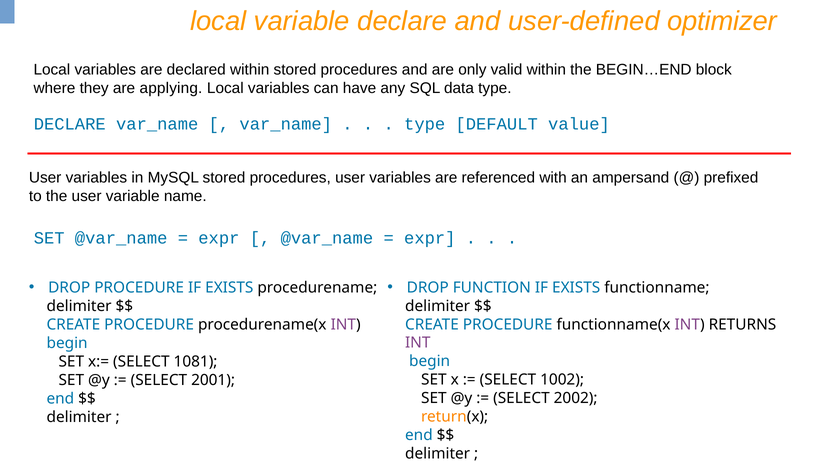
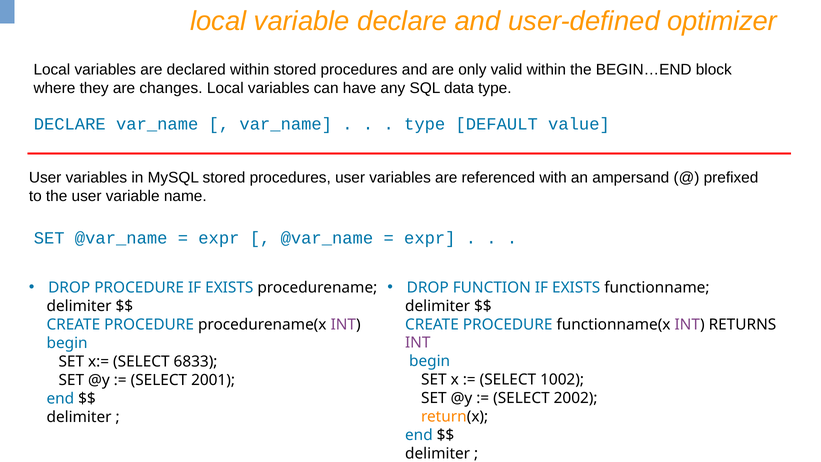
applying: applying -> changes (171, 88)
1081: 1081 -> 6833 (196, 361)
